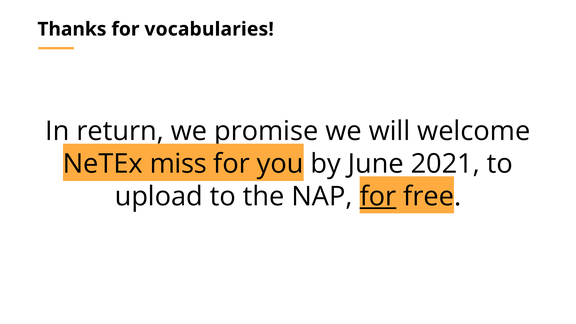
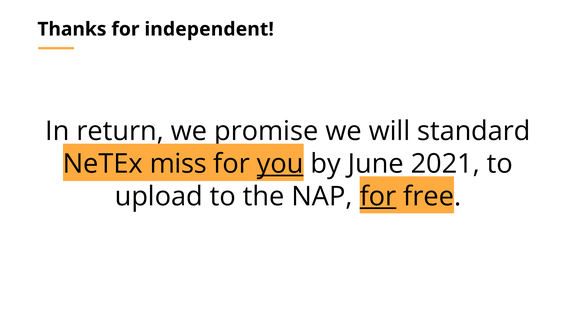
vocabularies: vocabularies -> independent (209, 29)
welcome: welcome -> standard (474, 131)
you underline: none -> present (280, 164)
